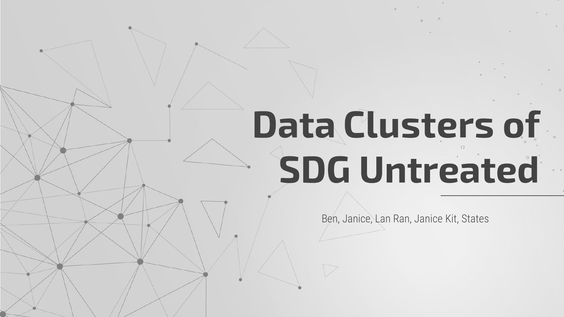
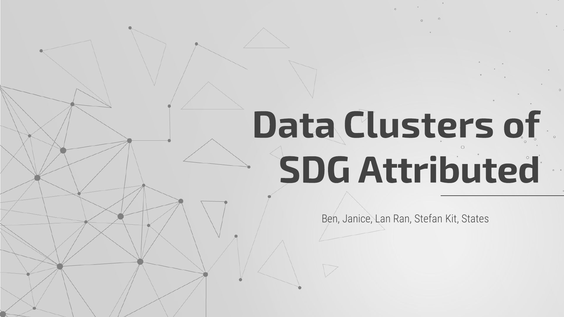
Untreated: Untreated -> Attributed (449, 170)
Ran Janice: Janice -> Stefan (428, 219)
